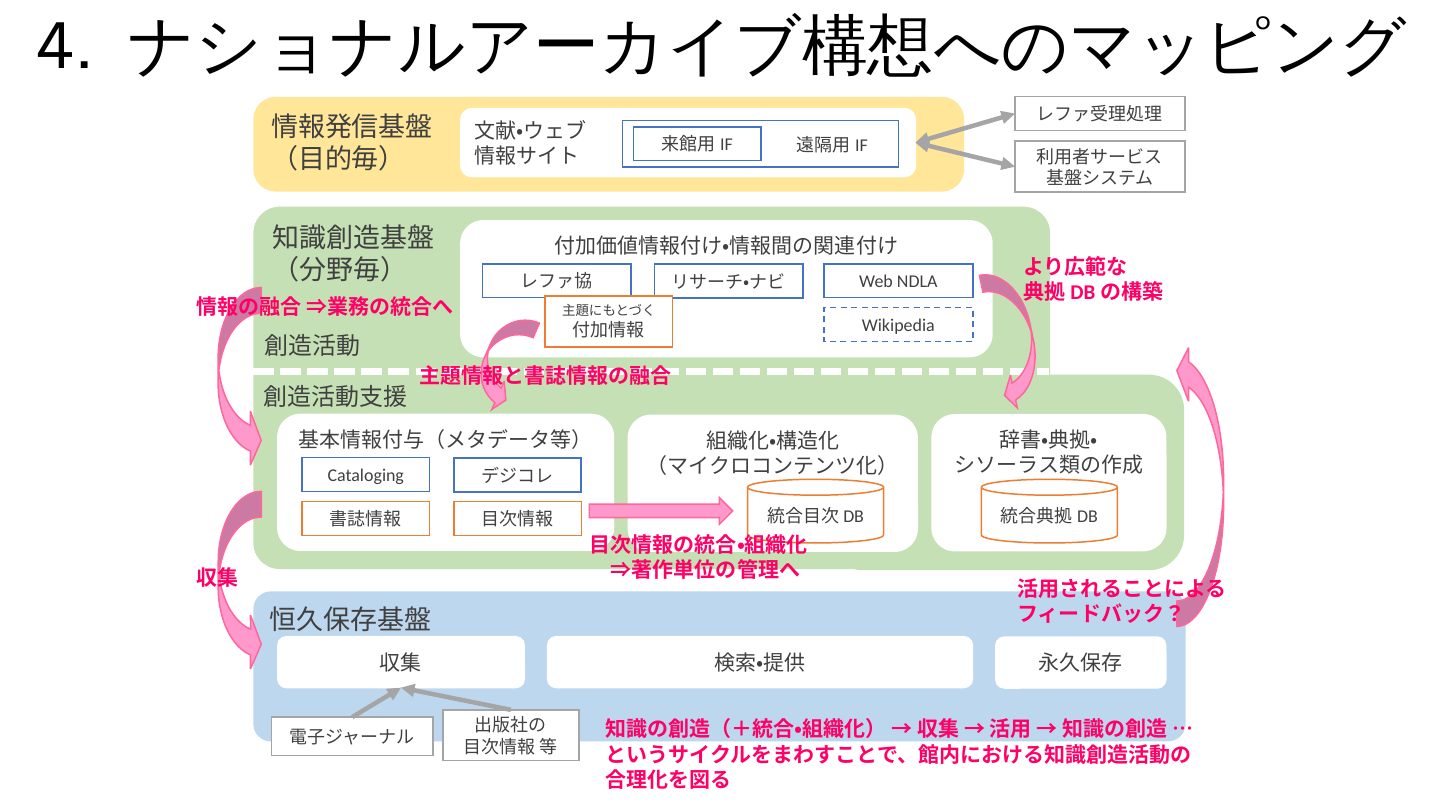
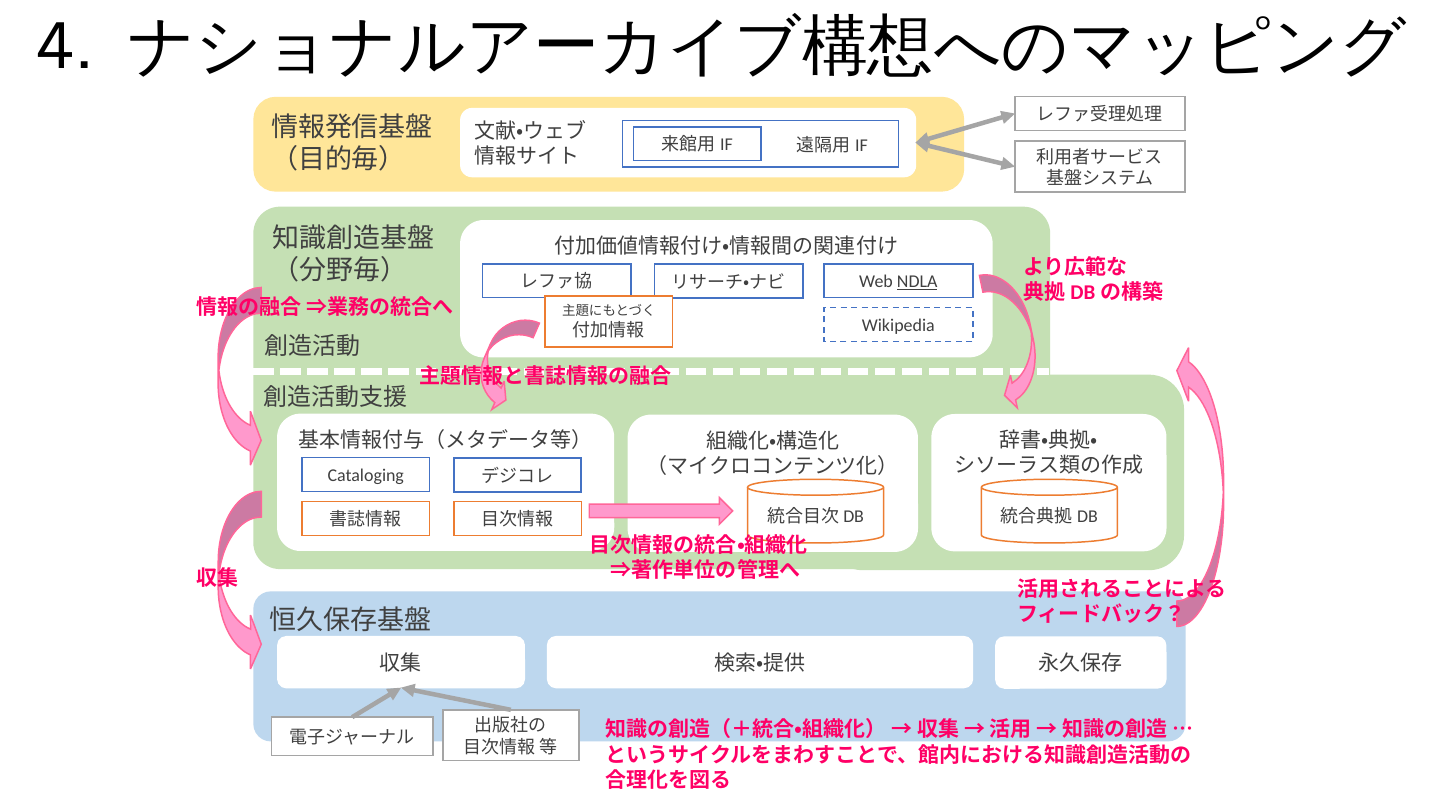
NDLA underline: none -> present (917, 282)
